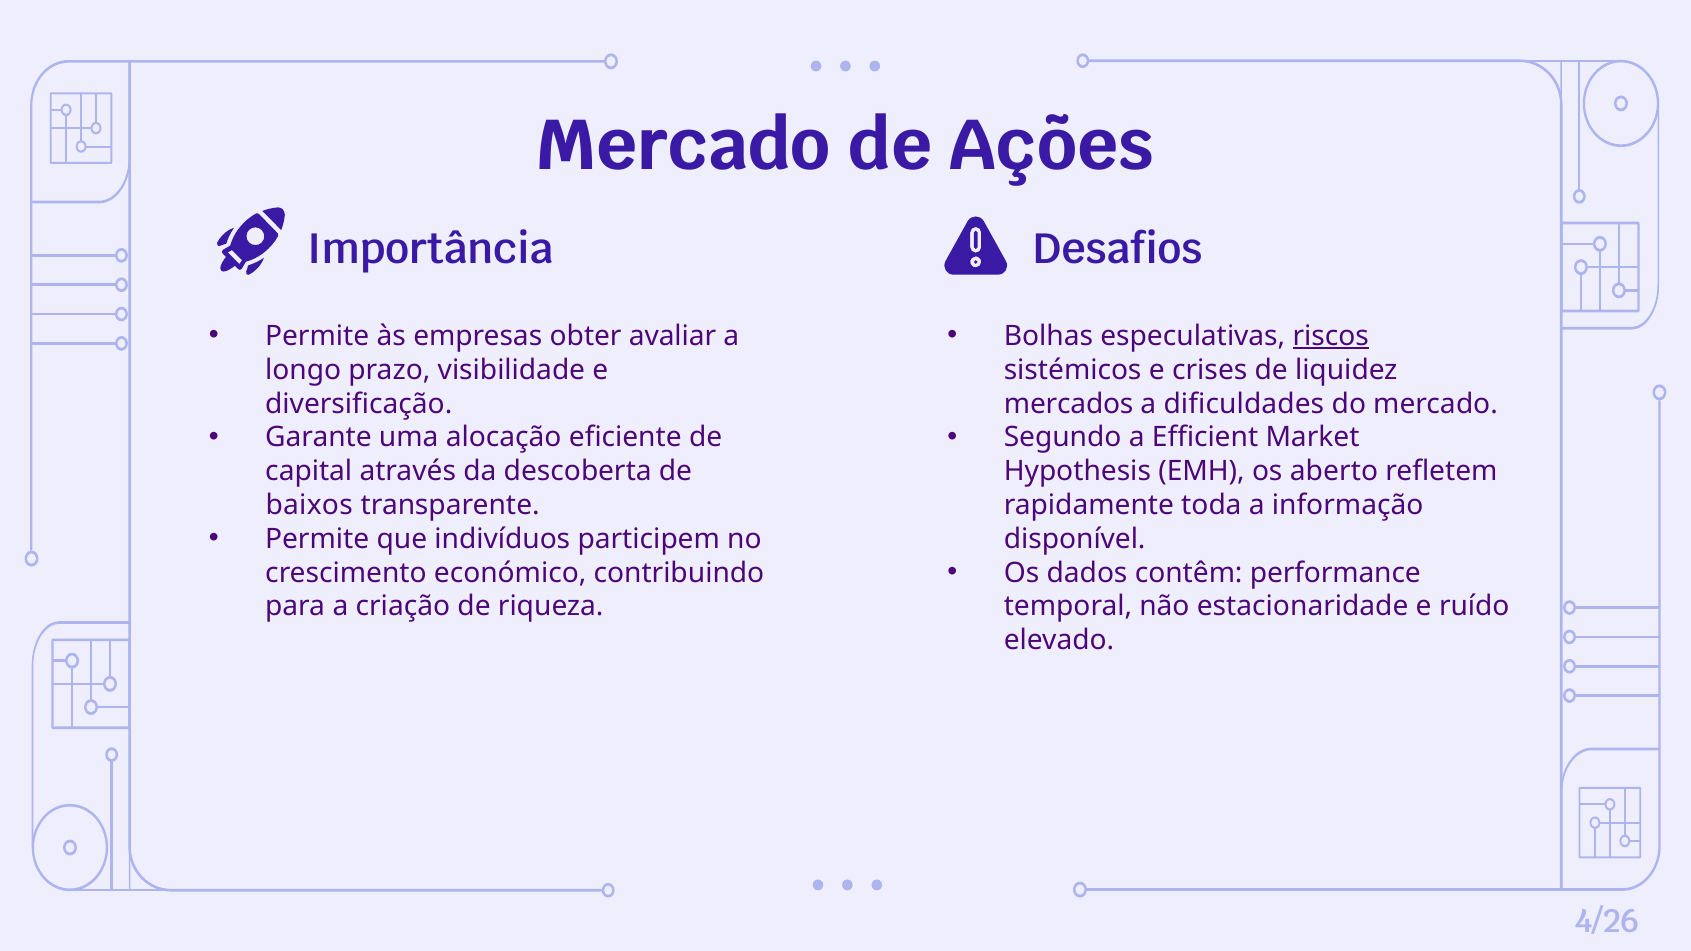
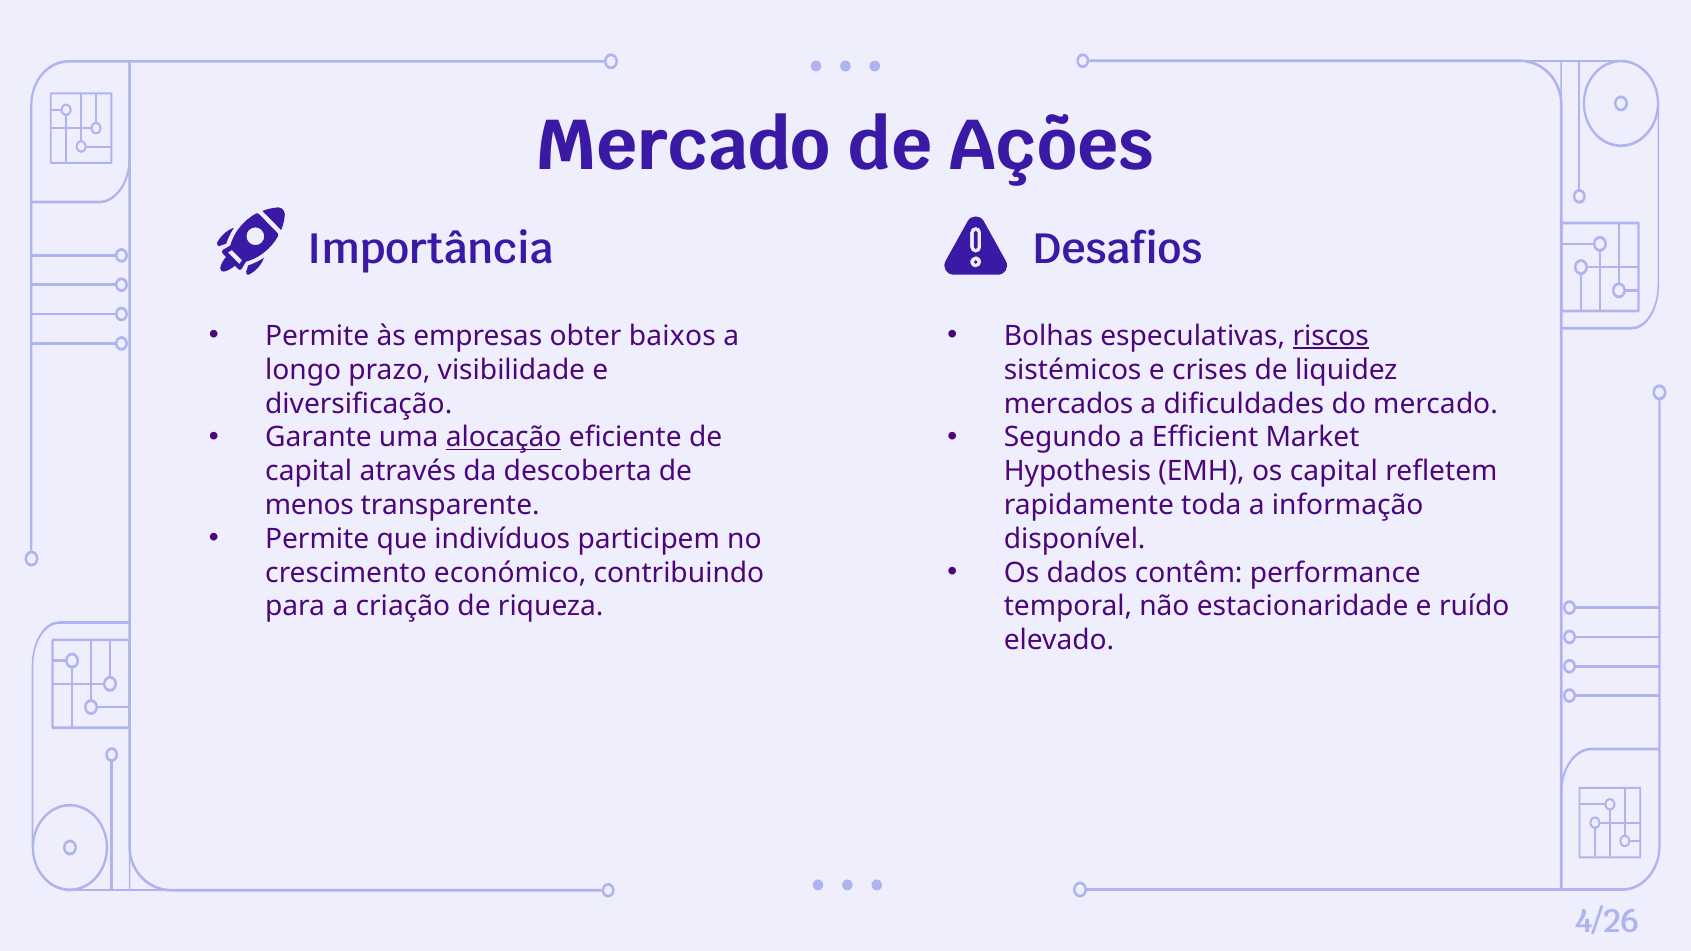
avaliar: avaliar -> baixos (672, 336)
alocação underline: none -> present (504, 438)
os aberto: aberto -> capital (1334, 471)
baixos: baixos -> menos (309, 505)
